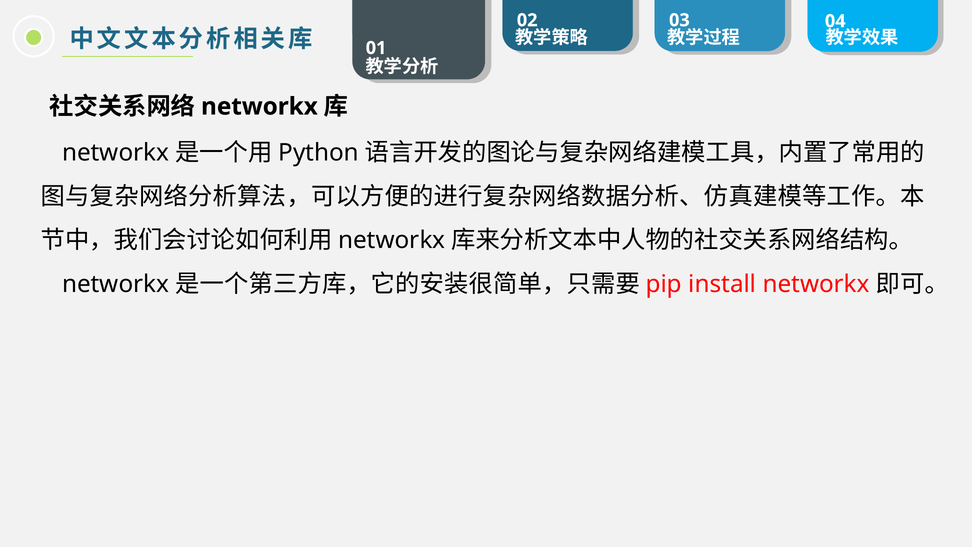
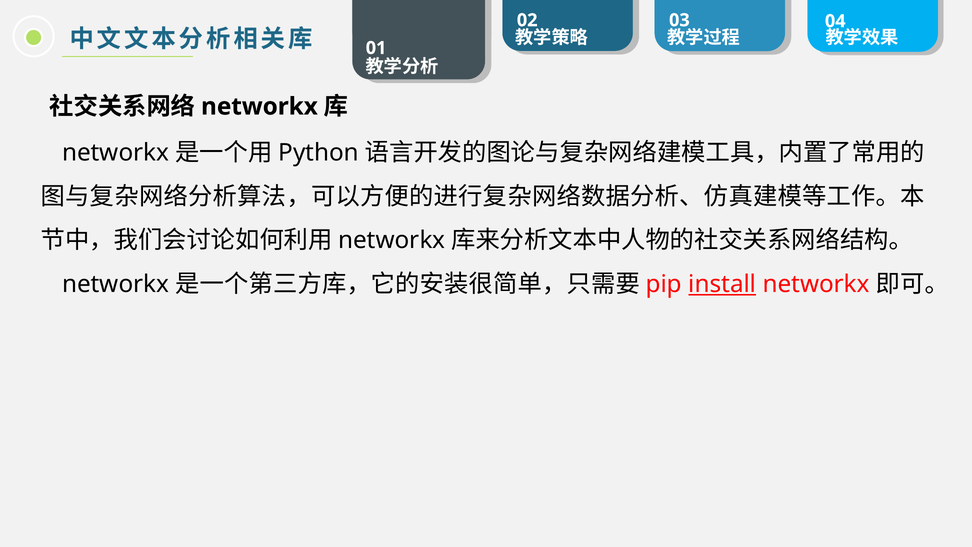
install underline: none -> present (722, 284)
